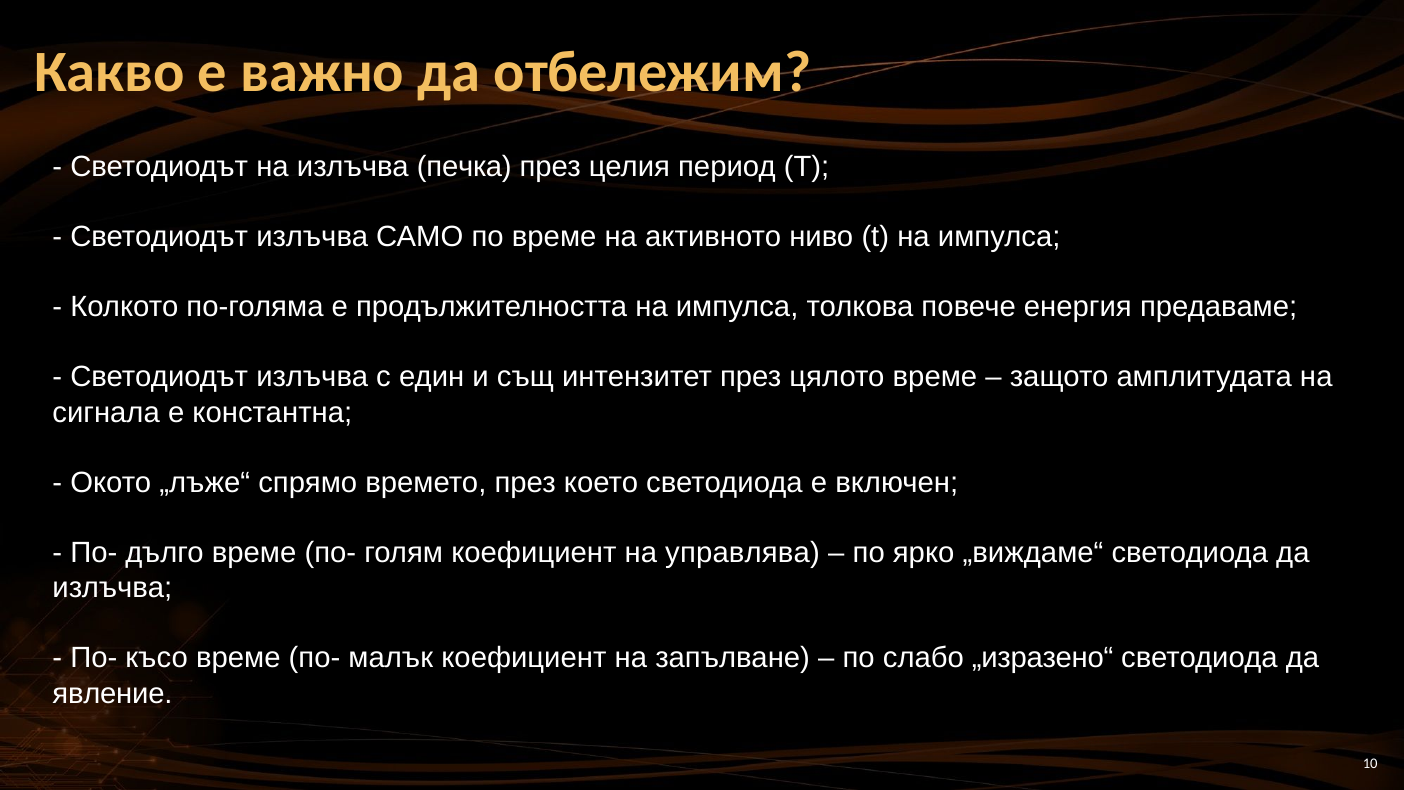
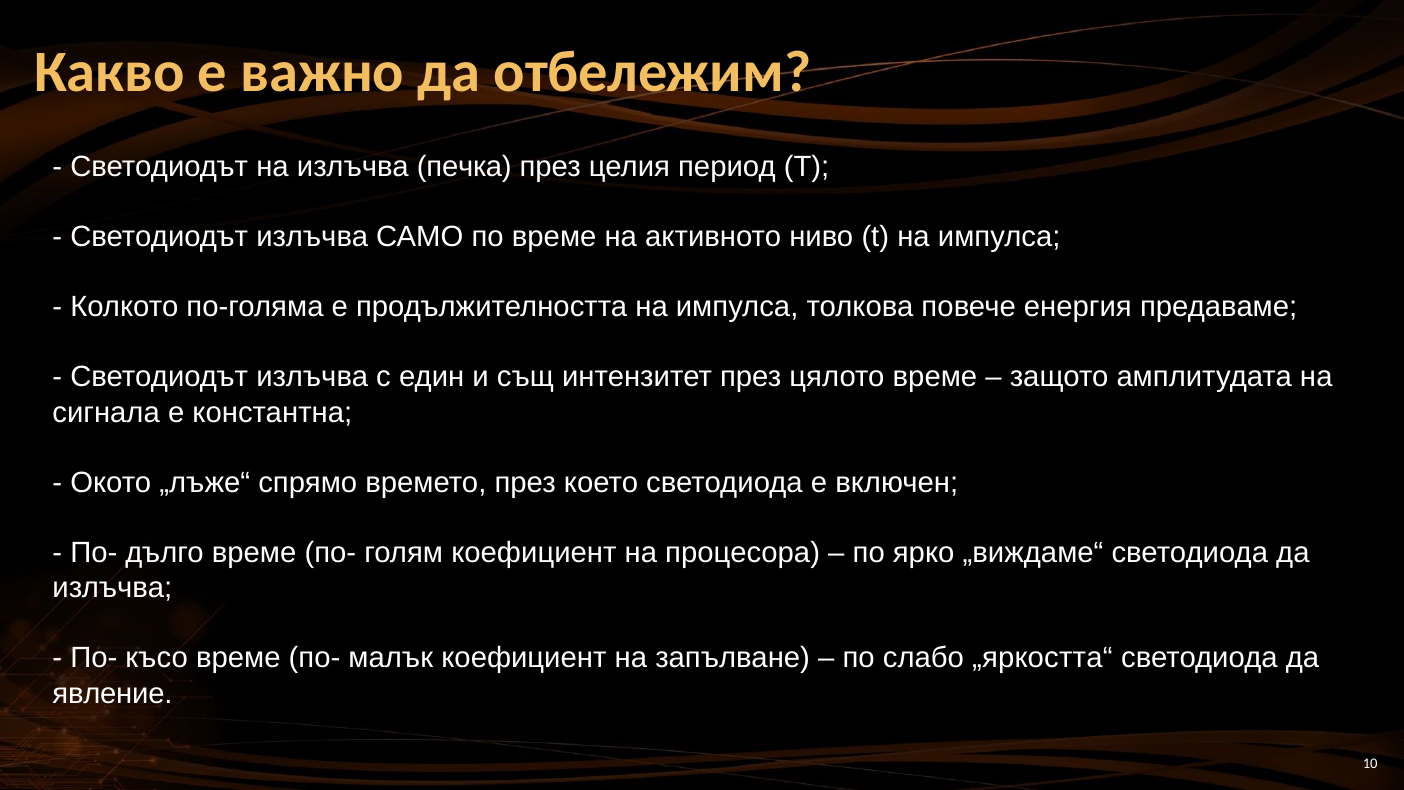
управлява: управлява -> процесора (743, 553)
„изразено“: „изразено“ -> „яркостта“ (1042, 658)
